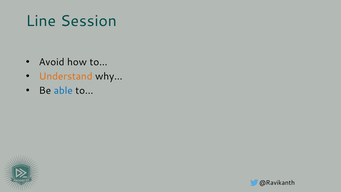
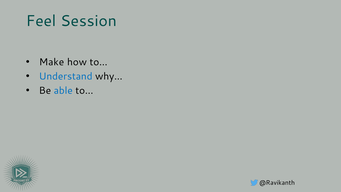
Line: Line -> Feel (41, 21)
Avoid: Avoid -> Make (52, 62)
Understand colour: orange -> blue (66, 76)
